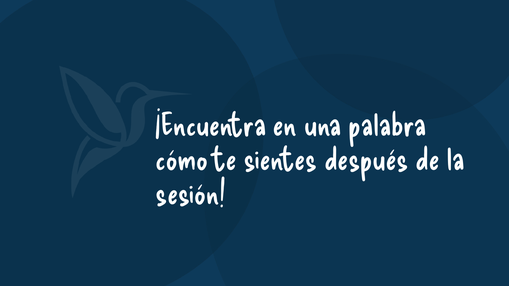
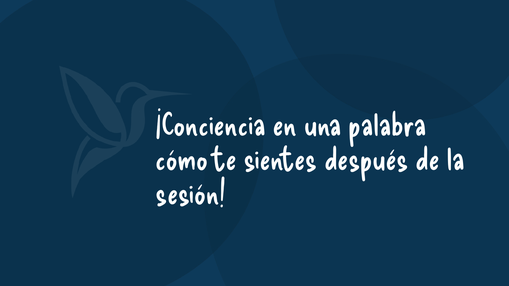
¡Encuentra: ¡Encuentra -> ¡Conciencia (211, 125)
